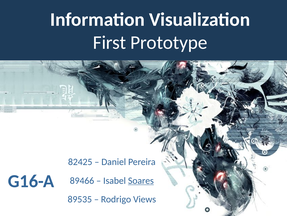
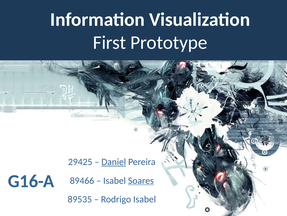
82425: 82425 -> 29425 (80, 161)
Daniel underline: none -> present (114, 161)
Rodrigo Views: Views -> Isabel (145, 199)
